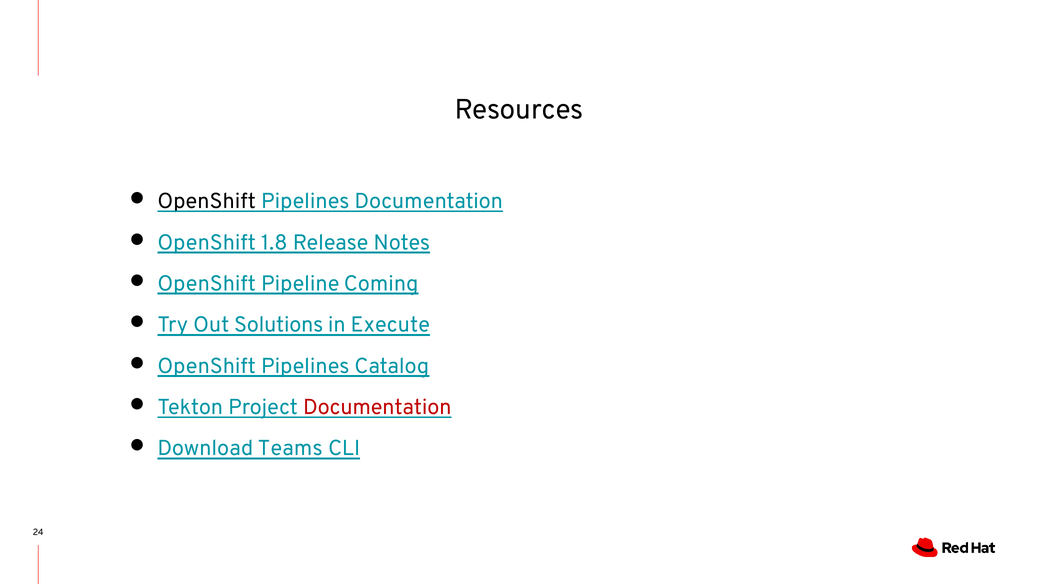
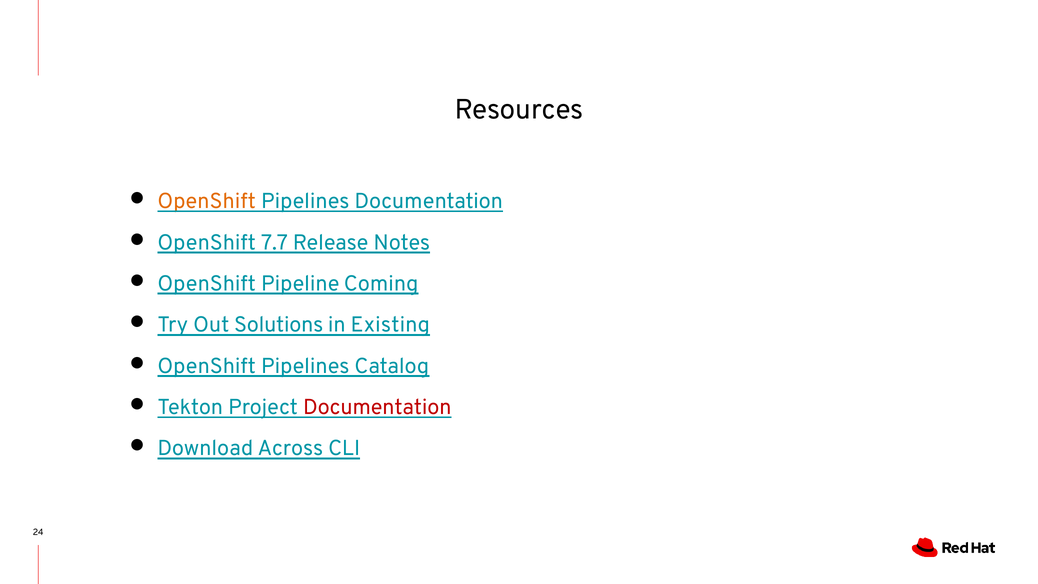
OpenShift colour: black -> orange (207, 201)
1.8: 1.8 -> 7.7 (274, 242)
Execute: Execute -> Existing (390, 325)
Teams: Teams -> Across (290, 448)
